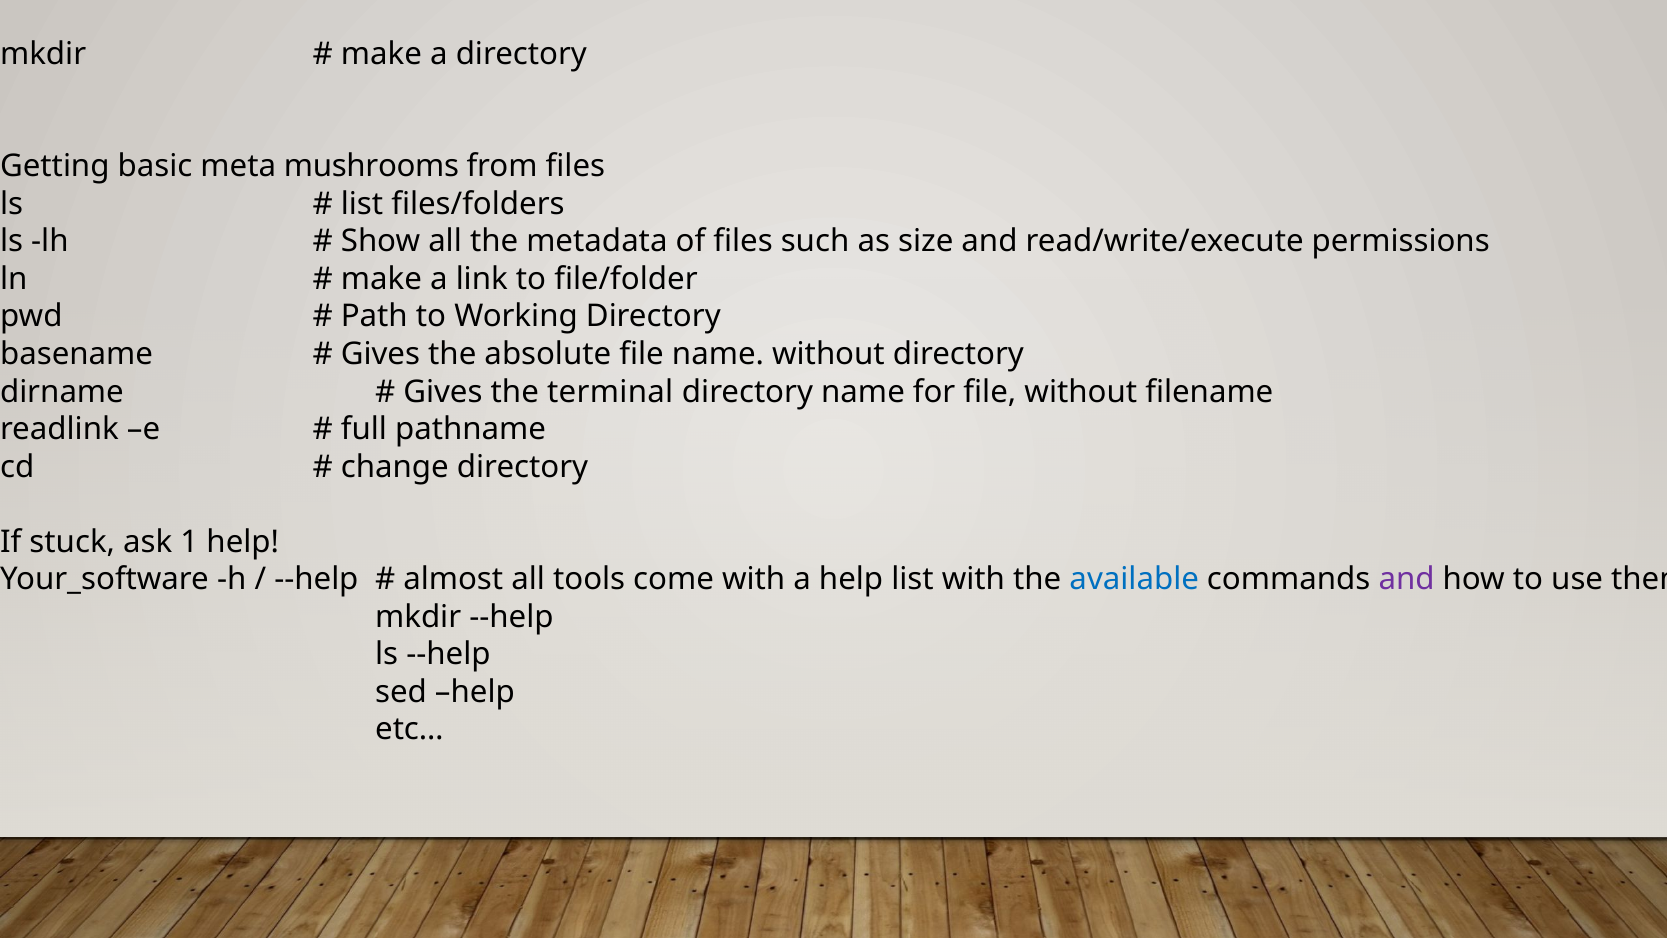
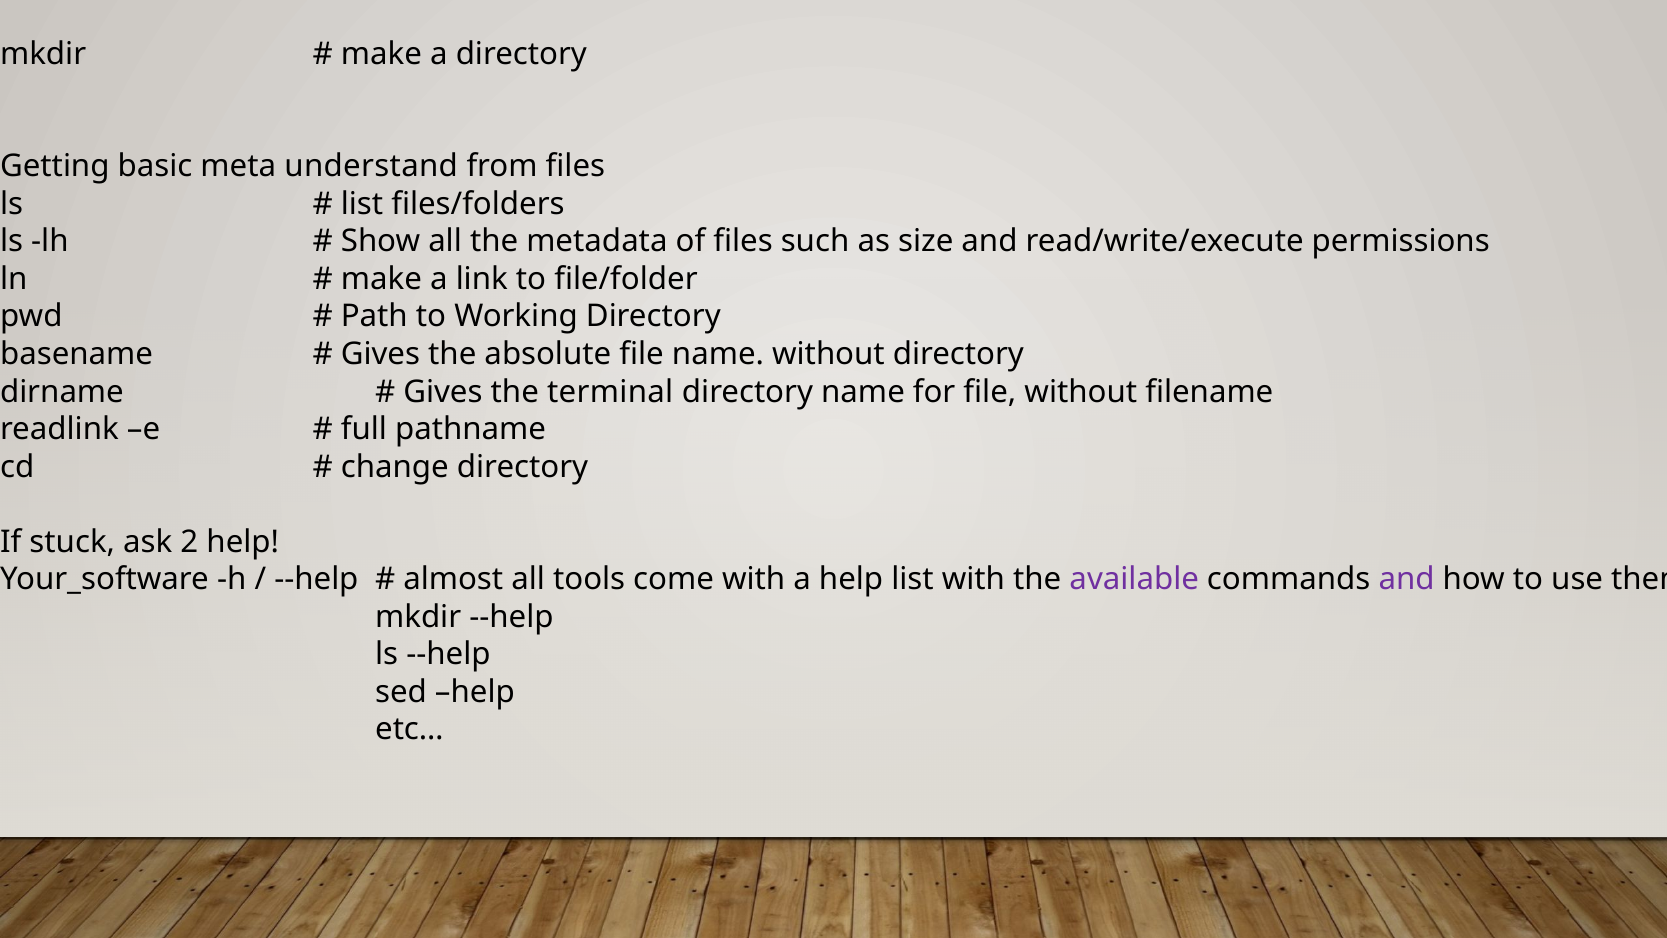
mushrooms: mushrooms -> understand (371, 167)
1: 1 -> 2 (189, 542)
available colour: blue -> purple (1134, 579)
